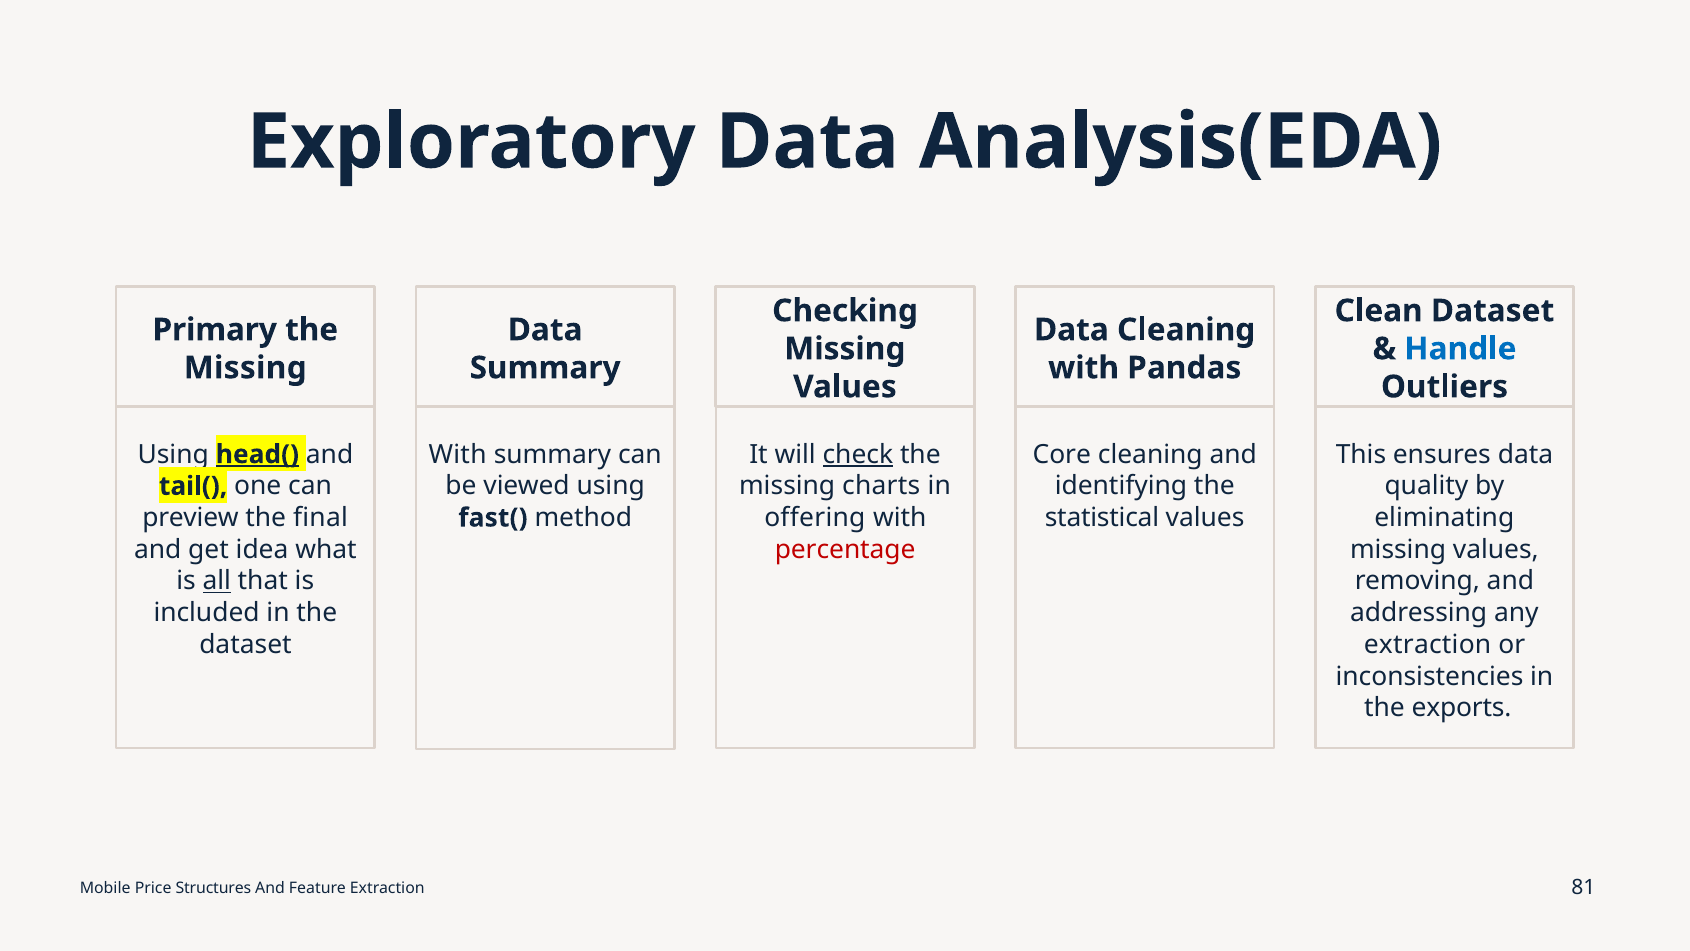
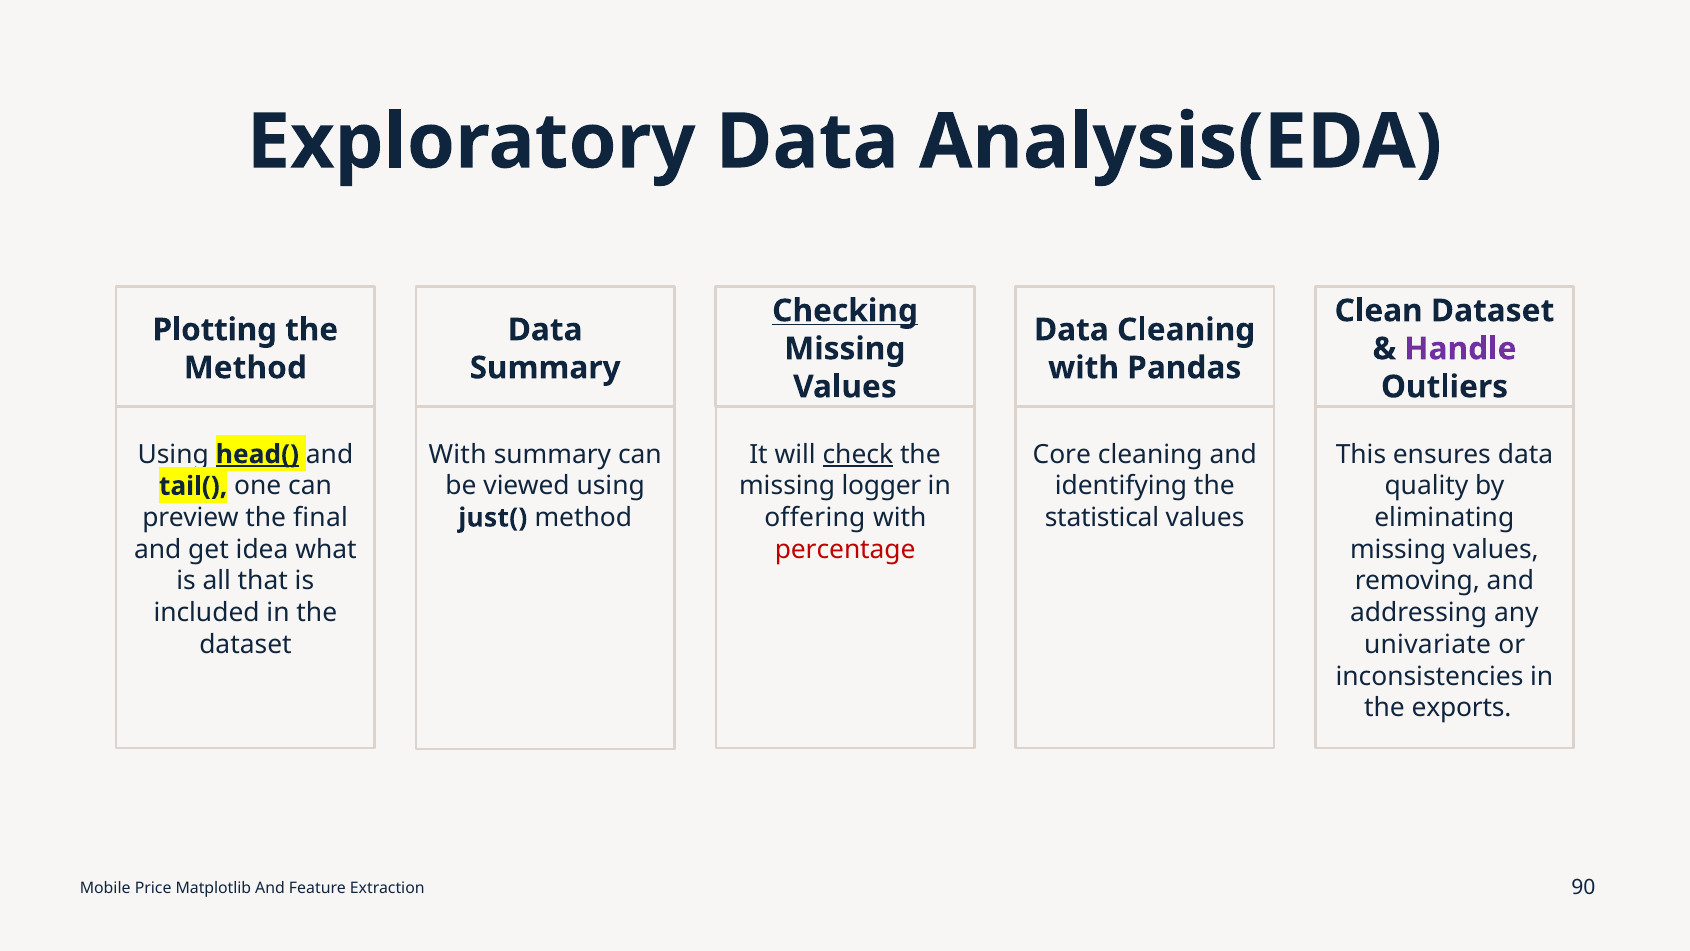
Checking underline: none -> present (845, 311)
Primary: Primary -> Plotting (215, 330)
Handle colour: blue -> purple (1460, 349)
Missing: Missing -> Method (245, 368)
charts: charts -> logger (882, 486)
fast(: fast( -> just( (493, 518)
all underline: present -> none (217, 581)
extraction: extraction -> univariate (1428, 644)
Structures: Structures -> Matplotlib (213, 888)
81: 81 -> 90 (1583, 887)
